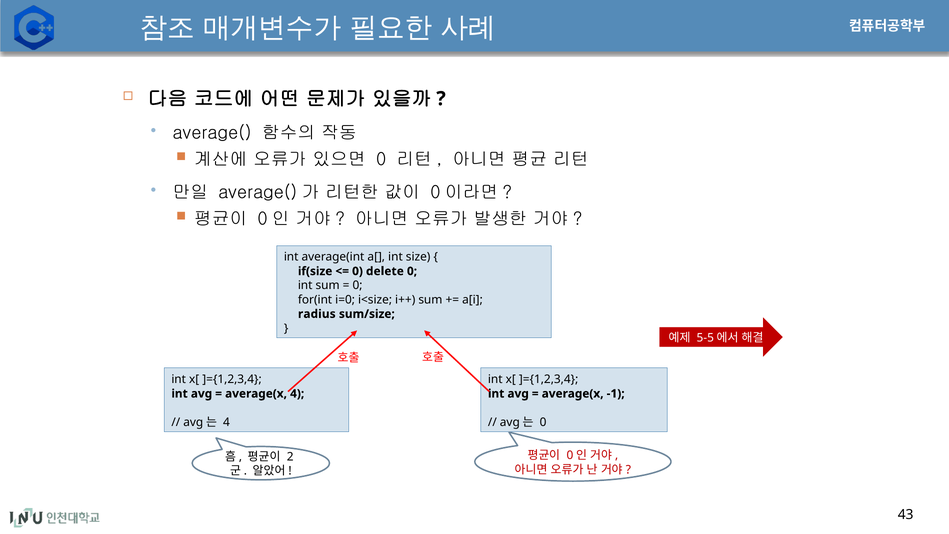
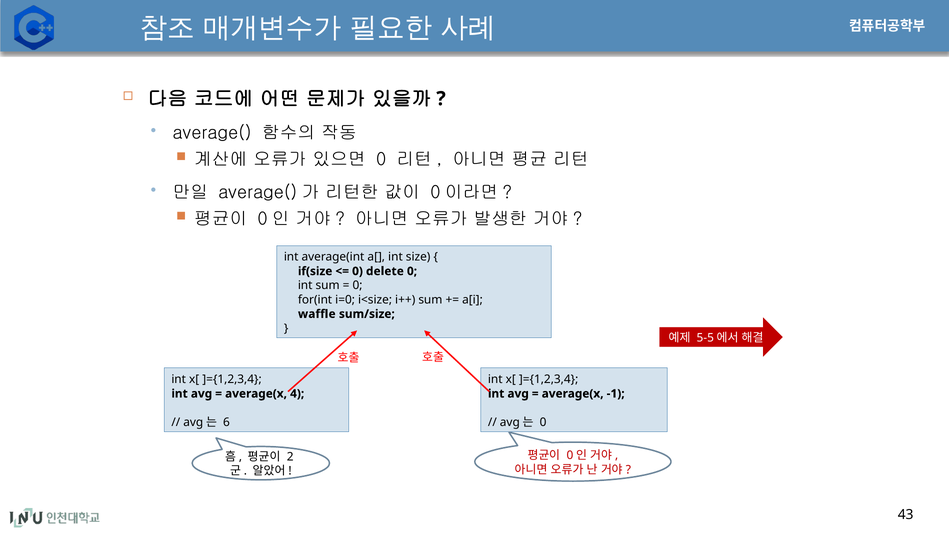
radius: radius -> waffle (317, 314)
4: 4 -> 6 (226, 422)
